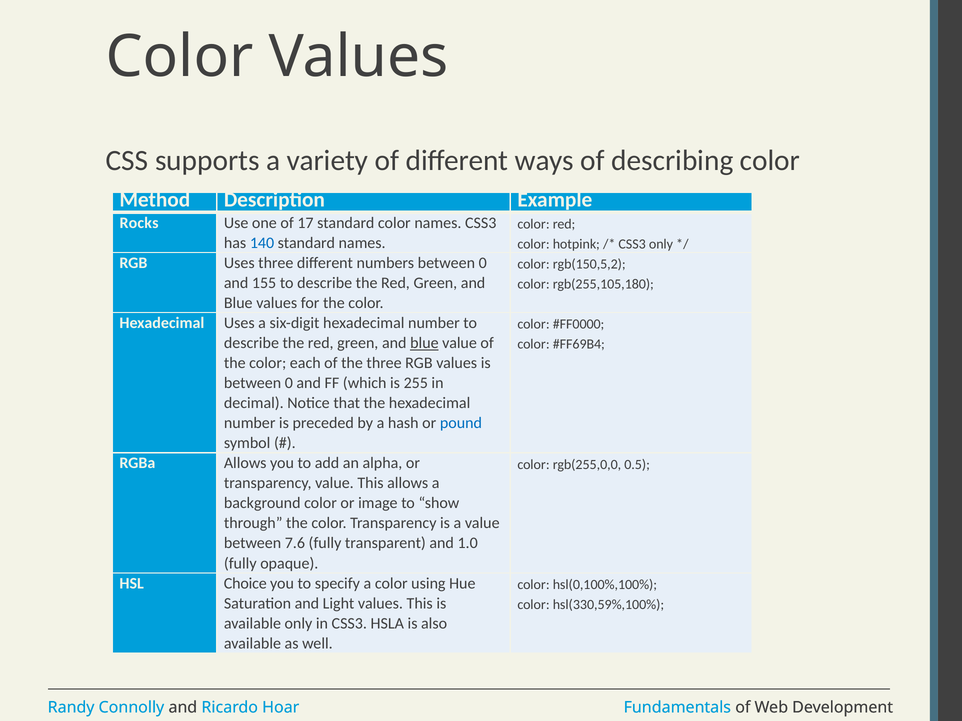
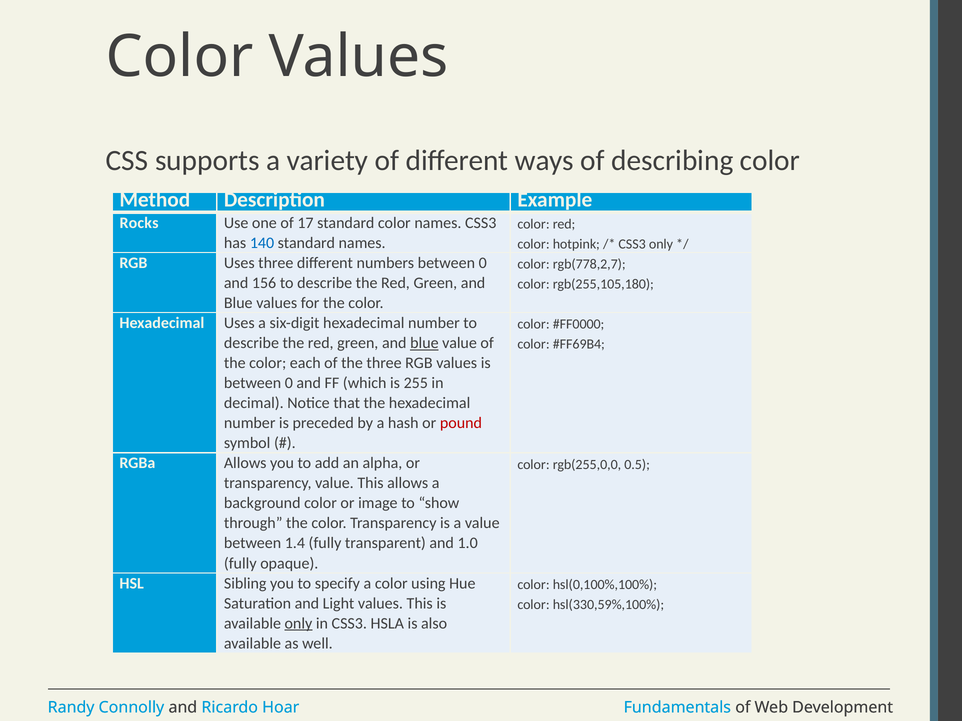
rgb(150,5,2: rgb(150,5,2 -> rgb(778,2,7 (589, 264)
155: 155 -> 156 (264, 283)
pound colour: blue -> red (461, 423)
7.6: 7.6 -> 1.4 (295, 544)
Choice: Choice -> Sibling (245, 584)
only underline: none -> present (298, 624)
